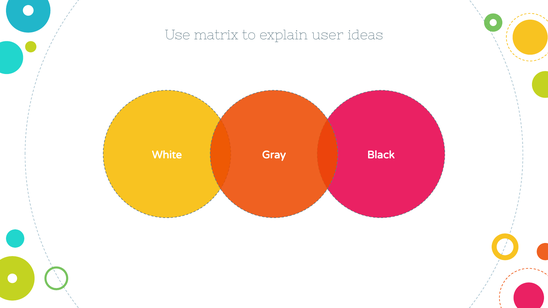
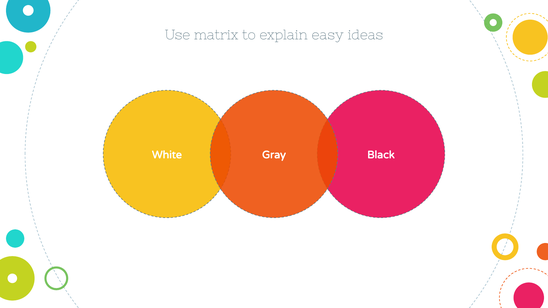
user: user -> easy (328, 35)
